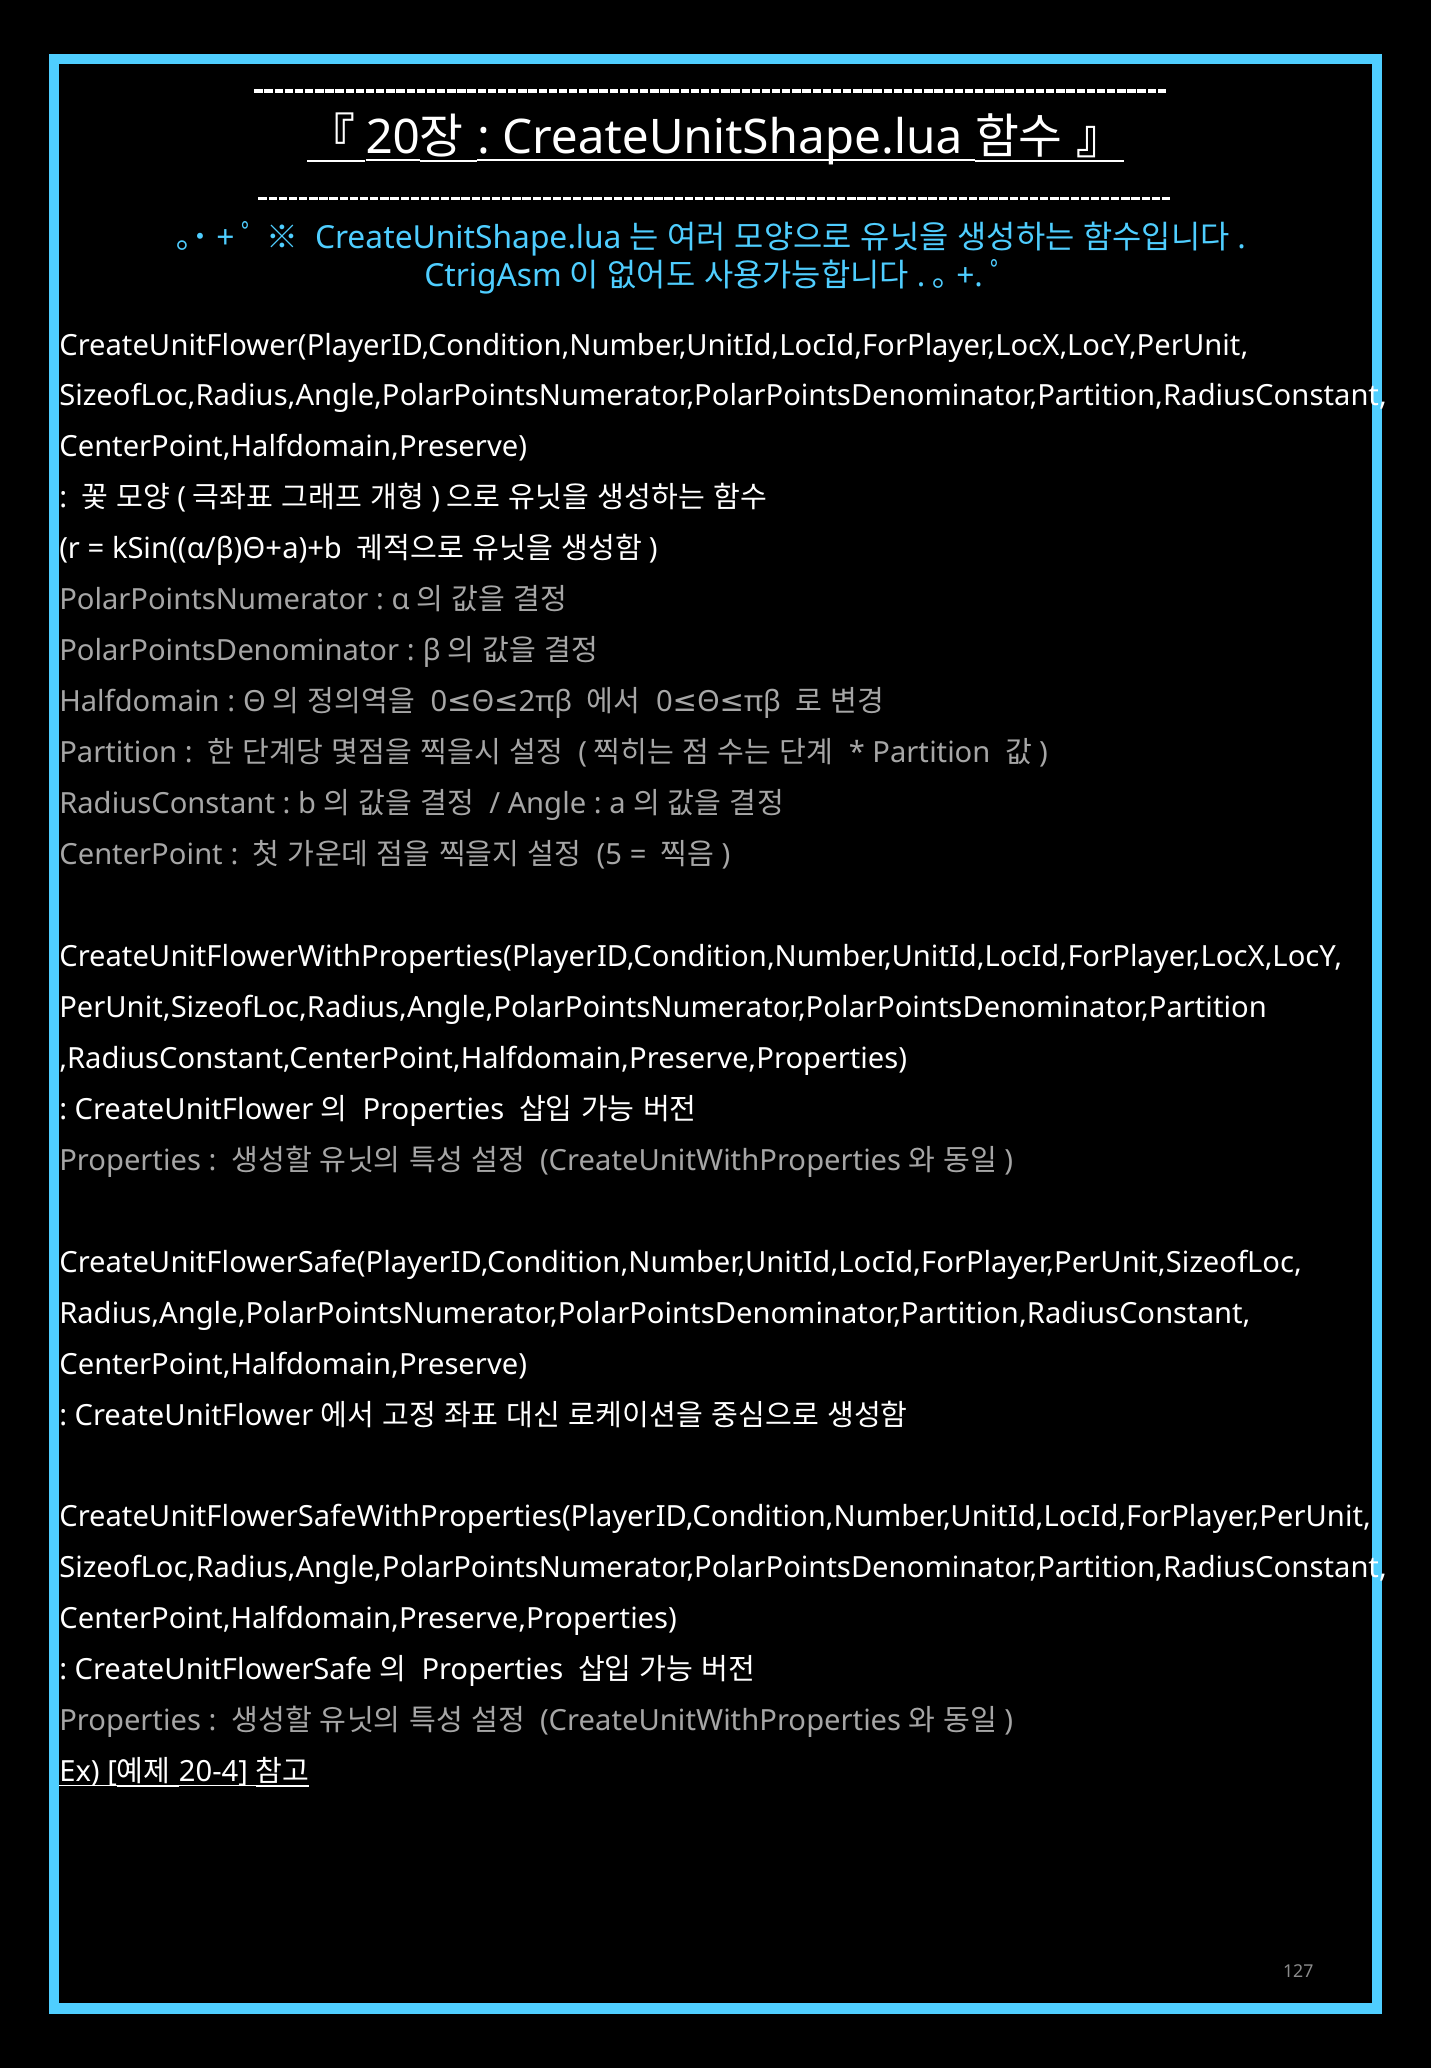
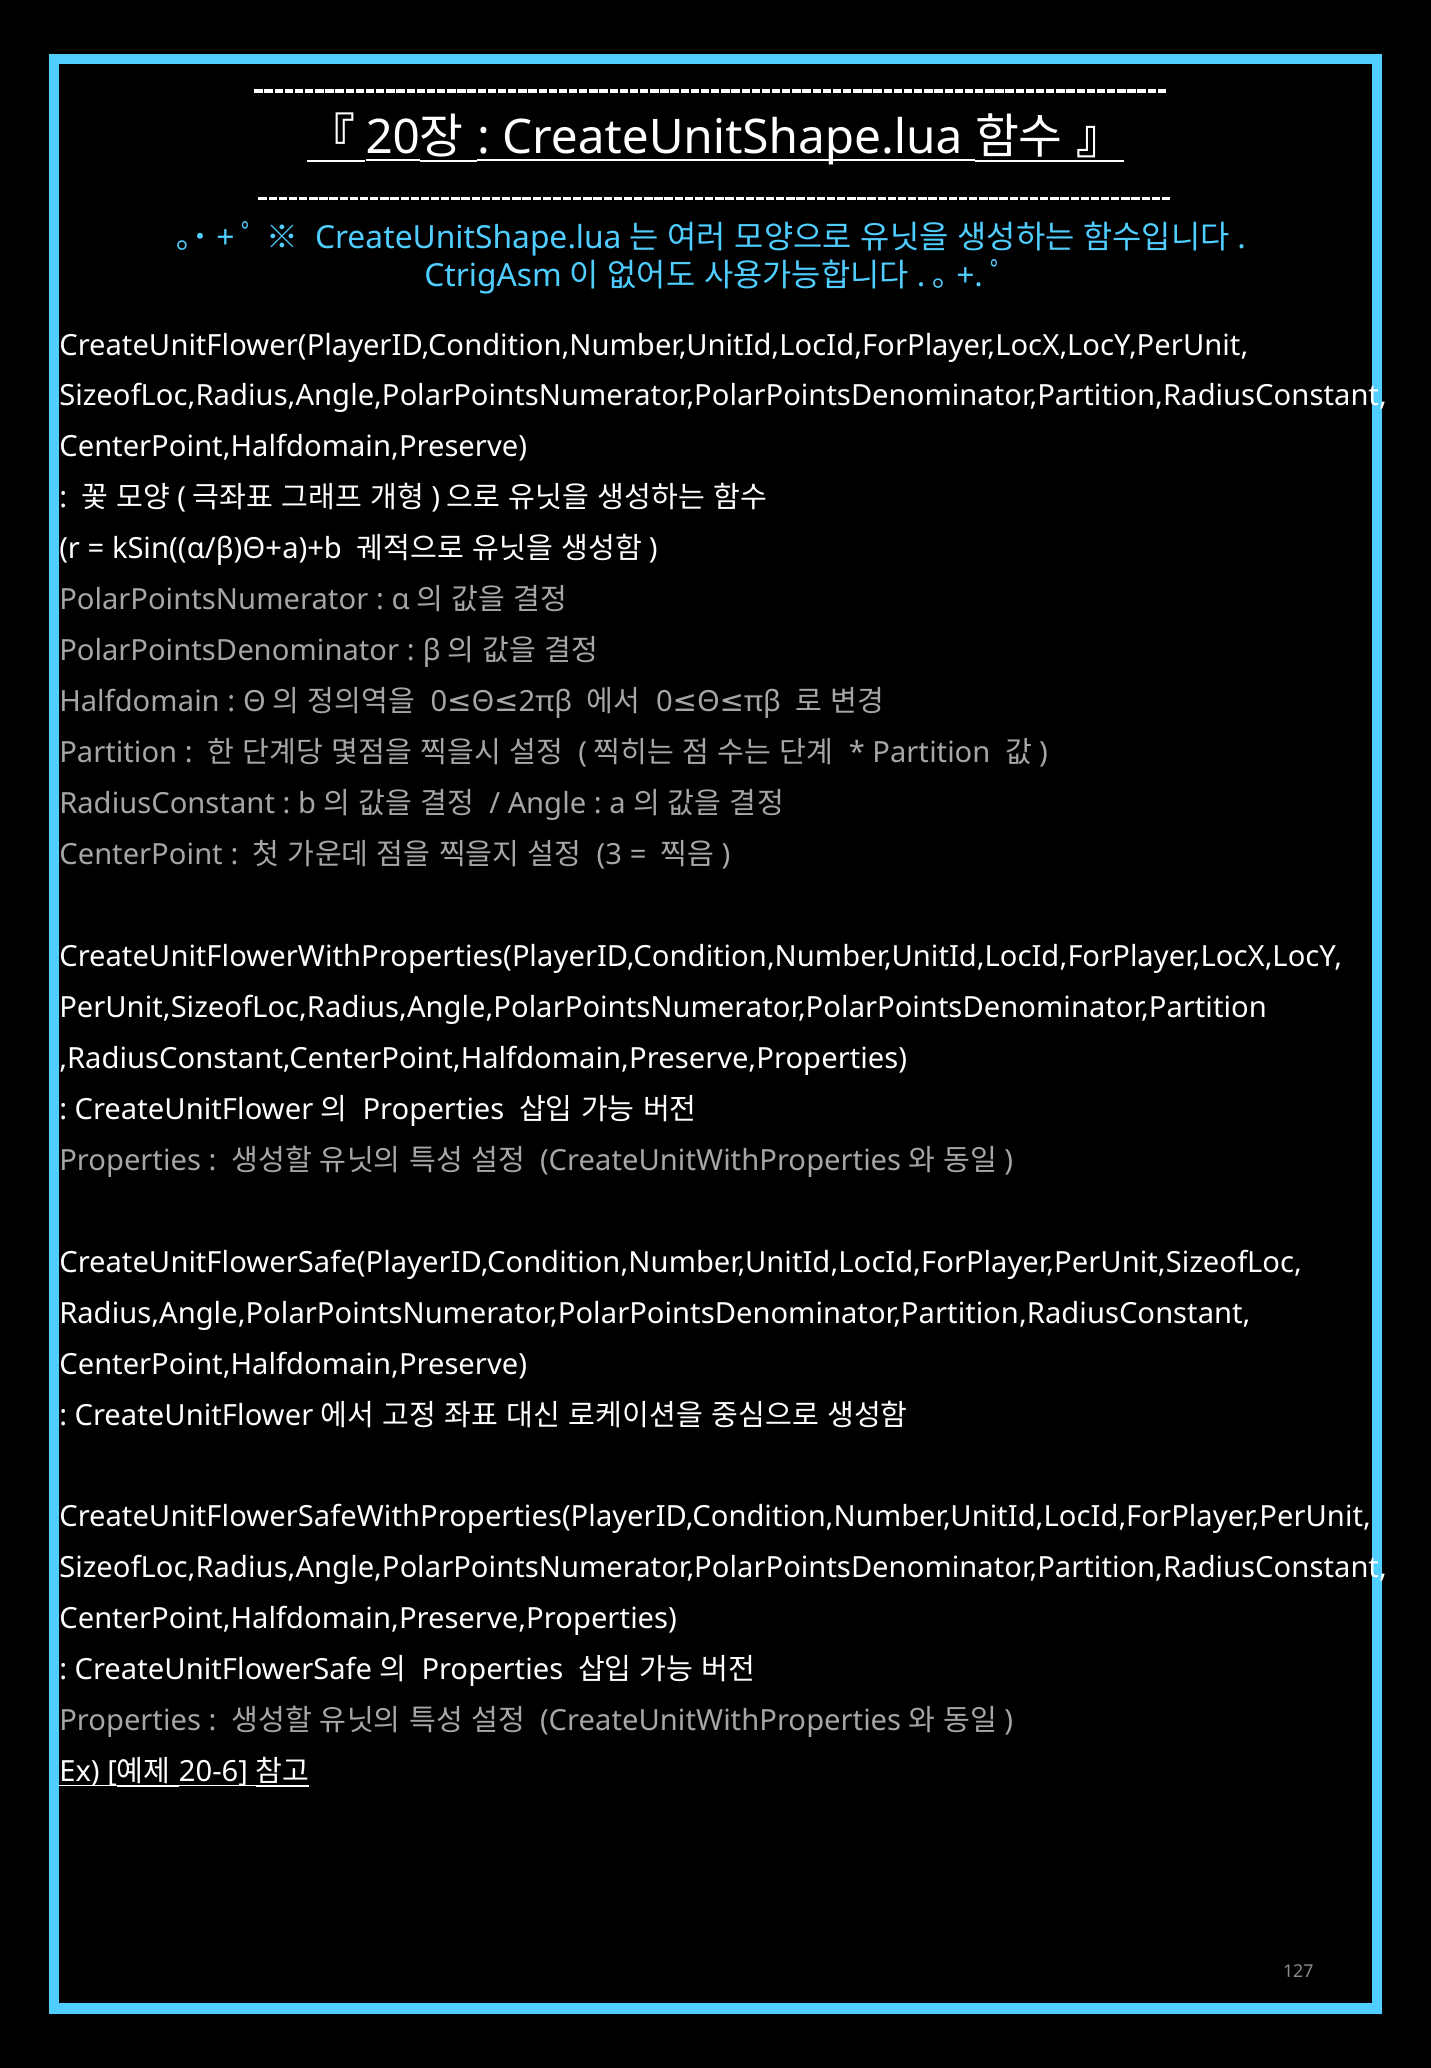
5: 5 -> 3 (609, 855)
20-4: 20-4 -> 20-6 (213, 1771)
